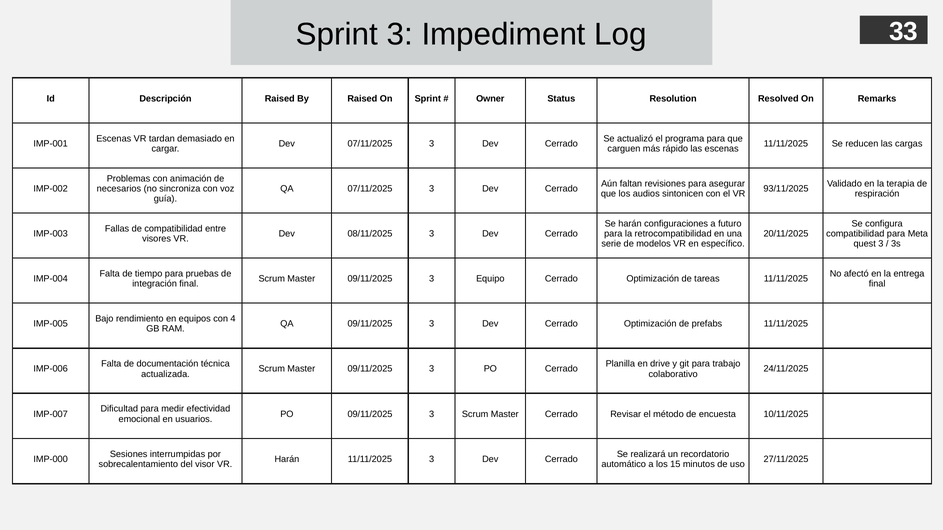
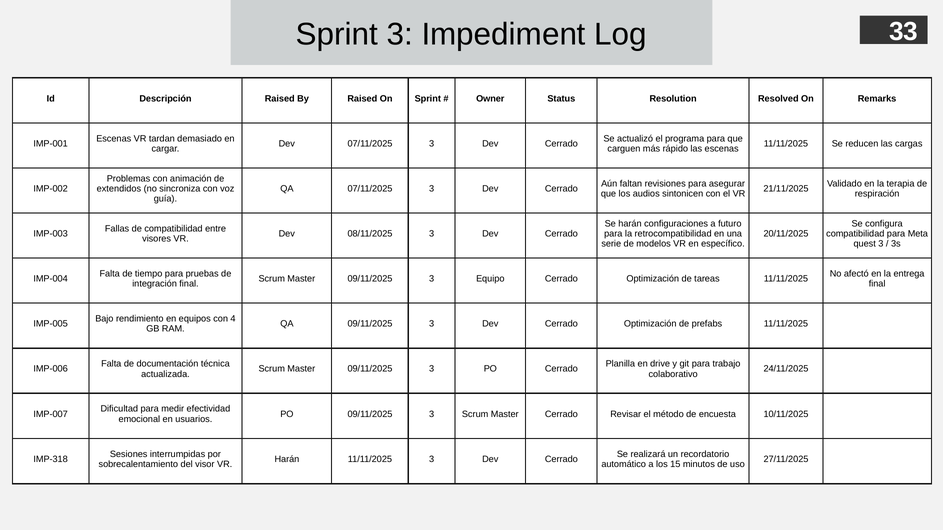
necesarios: necesarios -> extendidos (119, 189)
93/11/2025: 93/11/2025 -> 21/11/2025 (786, 189)
IMP-000: IMP-000 -> IMP-318 (51, 460)
